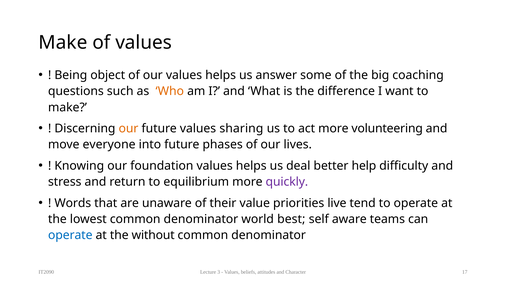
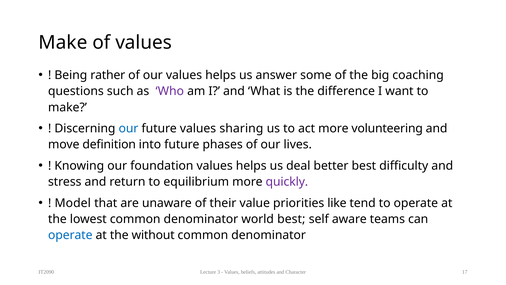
object: object -> rather (108, 75)
Who colour: orange -> purple (170, 91)
our colour: orange -> blue (129, 128)
everyone: everyone -> definition (109, 144)
better help: help -> best (364, 166)
Words: Words -> Model (73, 203)
live: live -> like (337, 203)
